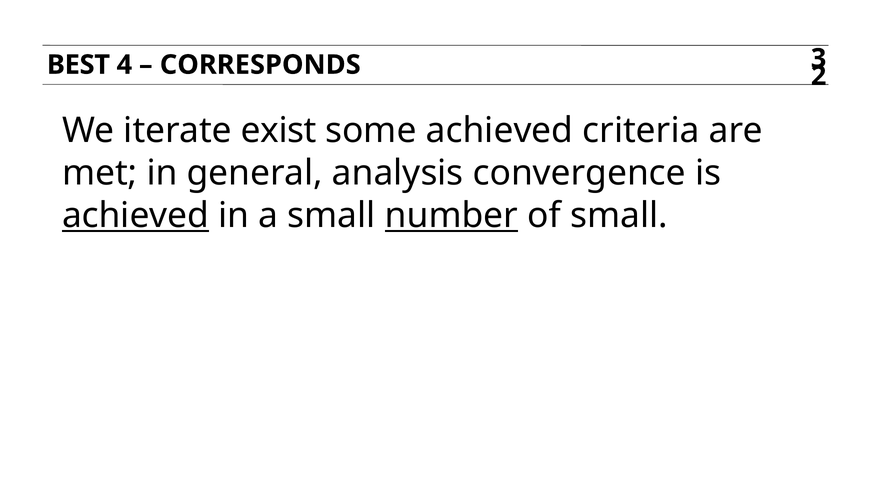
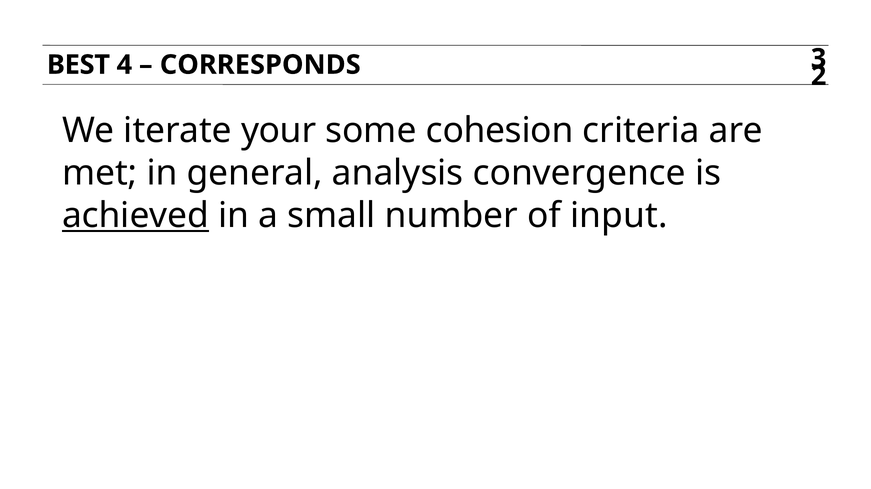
exist: exist -> your (279, 131)
some achieved: achieved -> cohesion (500, 131)
number underline: present -> none (451, 216)
of small: small -> input (619, 216)
